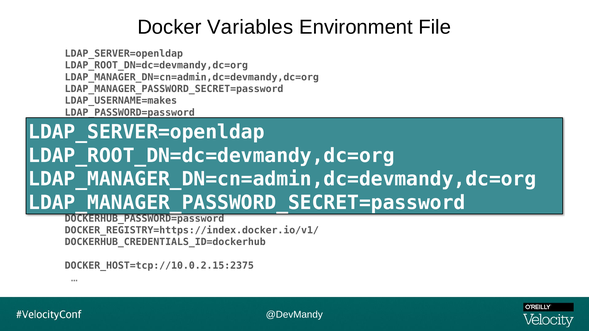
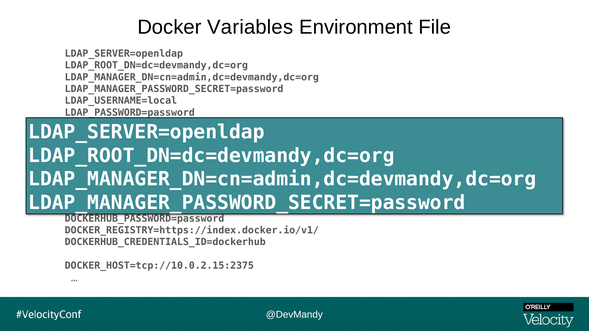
LDAP_USERNAME=makes: LDAP_USERNAME=makes -> LDAP_USERNAME=local (121, 101)
